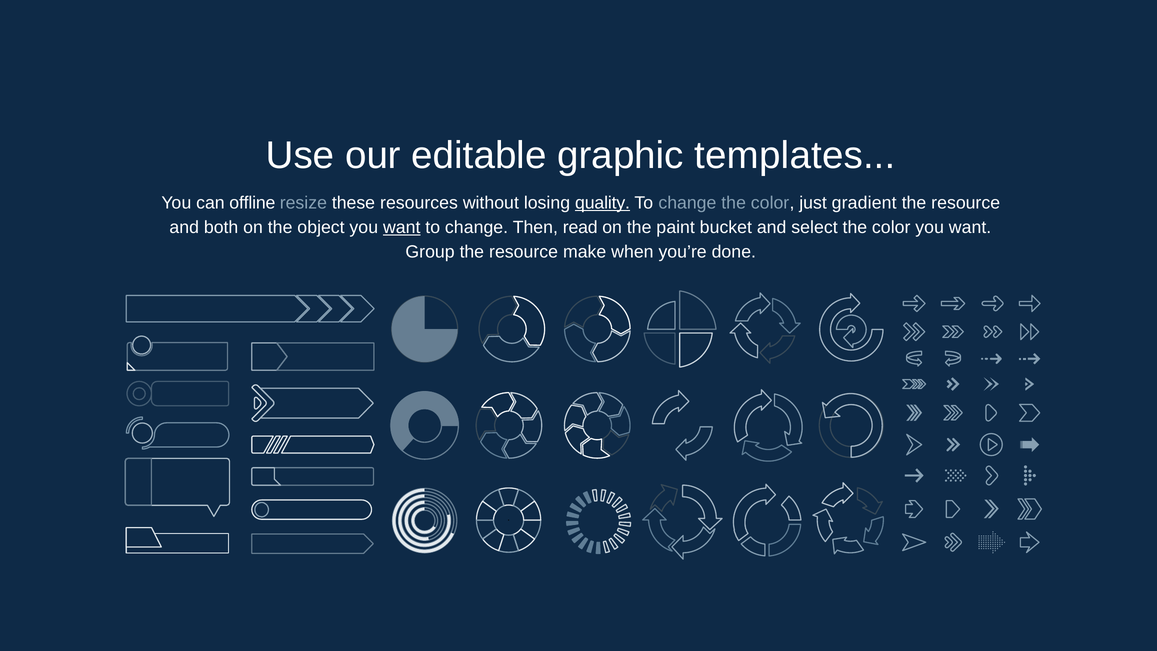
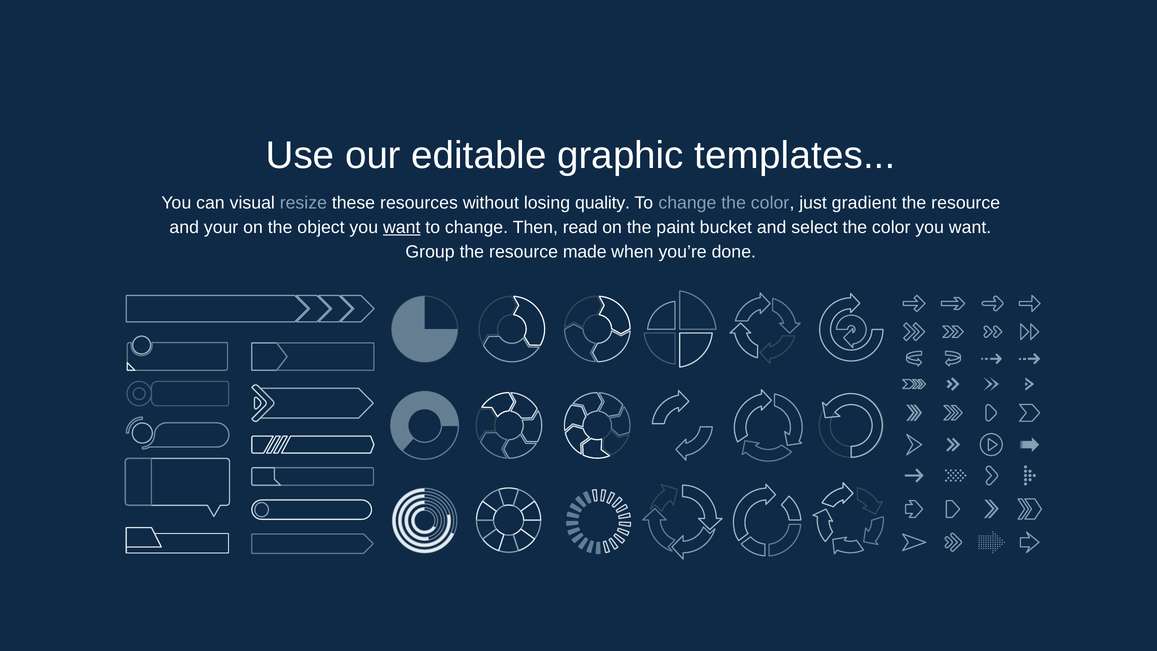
offline: offline -> visual (252, 203)
quality underline: present -> none (603, 203)
both: both -> your (221, 227)
make: make -> made (585, 252)
